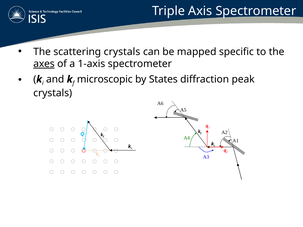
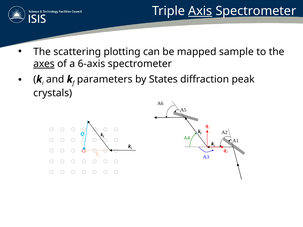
Axis underline: none -> present (200, 11)
scattering crystals: crystals -> plotting (122, 52)
specific: specific -> sample (236, 52)
1-axis: 1-axis -> 6-axis (91, 64)
microscopic: microscopic -> parameters (105, 79)
